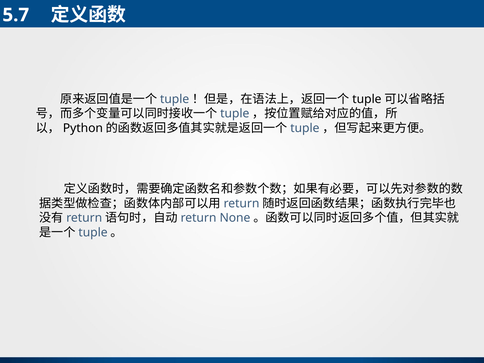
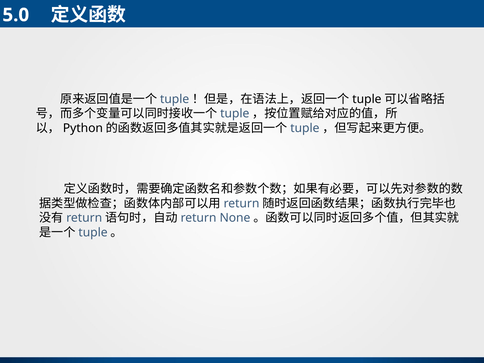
5.7: 5.7 -> 5.0 (16, 15)
